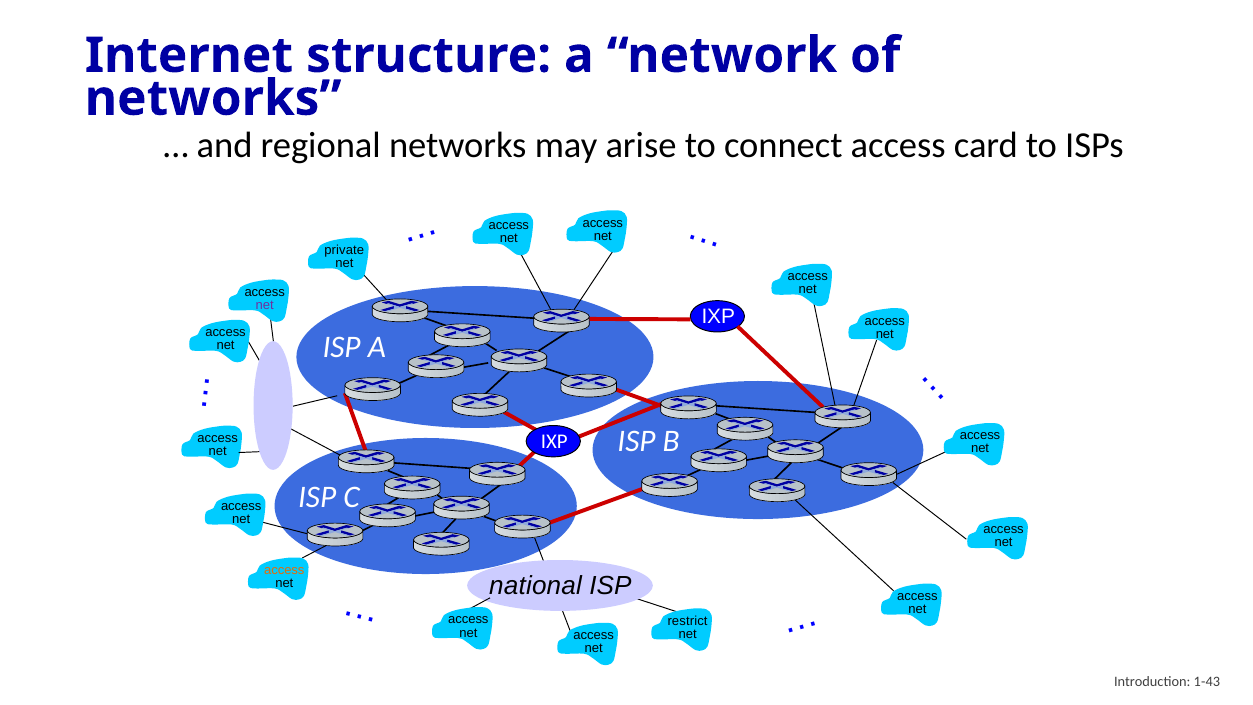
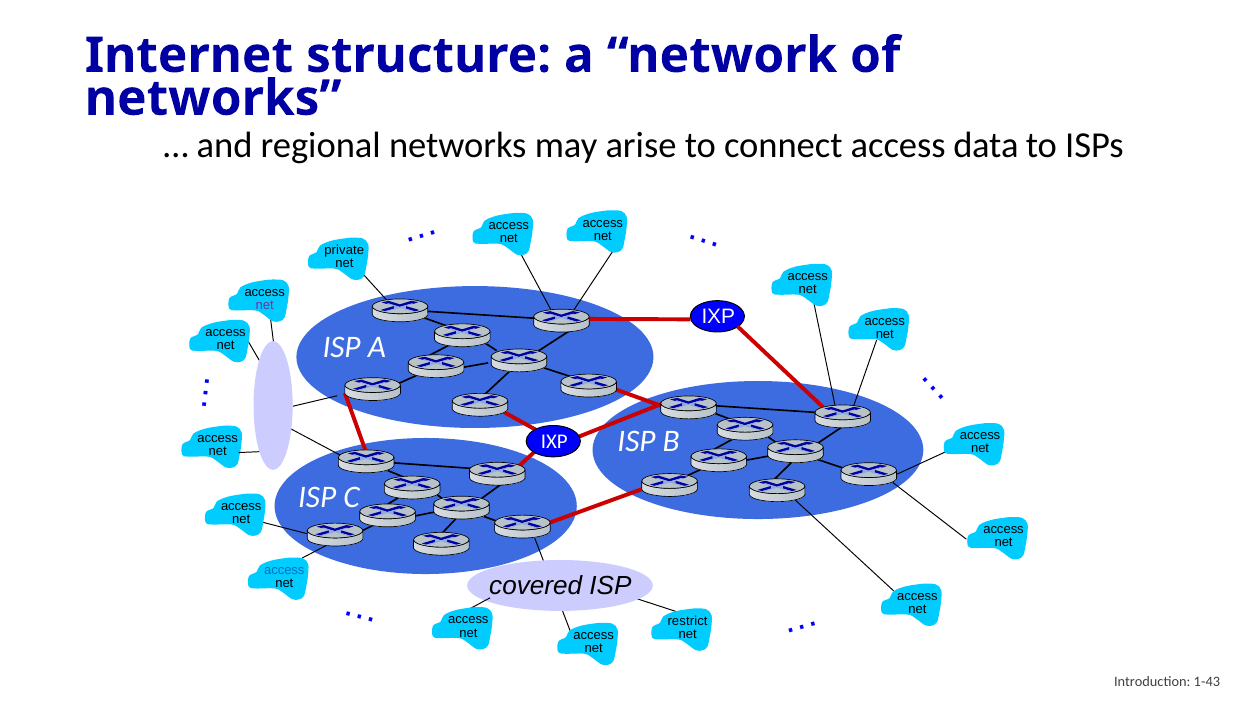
card: card -> data (986, 145)
access colour: orange -> blue (284, 570)
national: national -> covered (536, 586)
